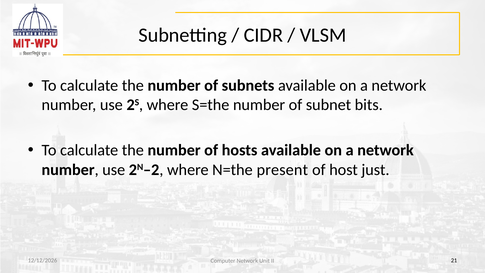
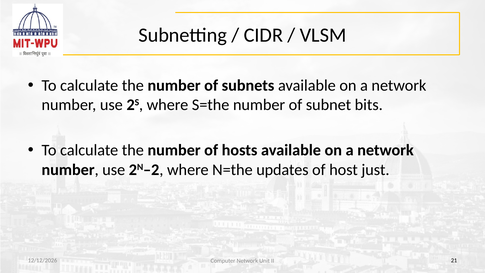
present: present -> updates (282, 170)
